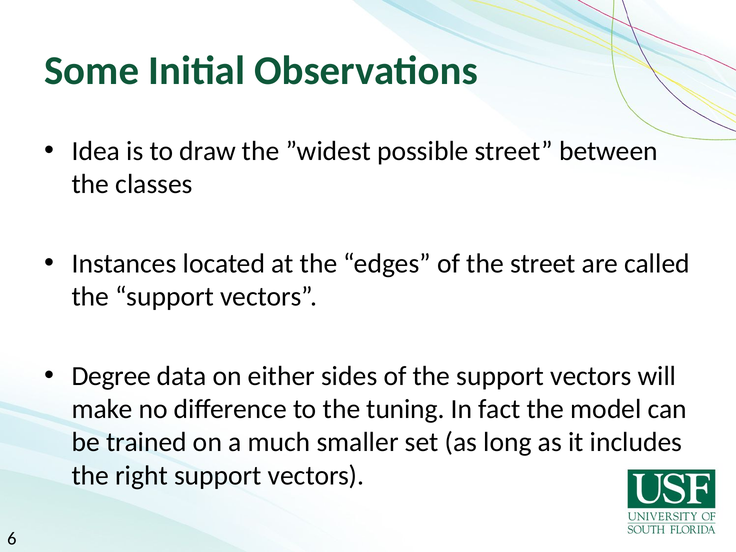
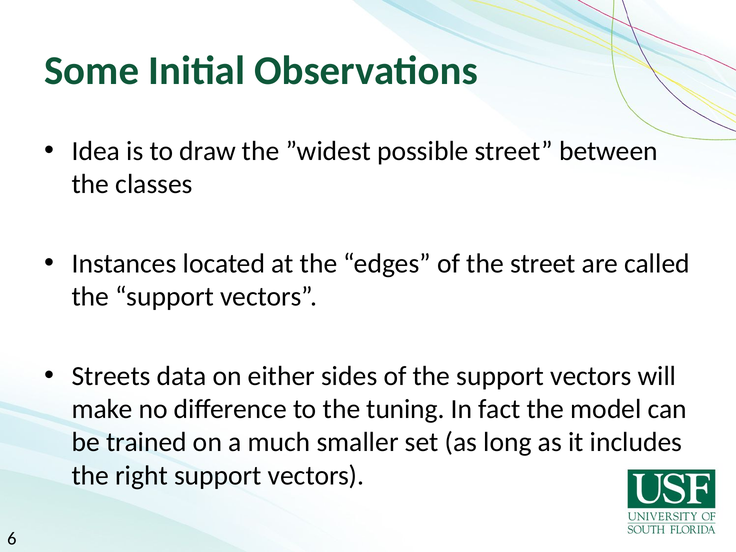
Degree: Degree -> Streets (111, 376)
